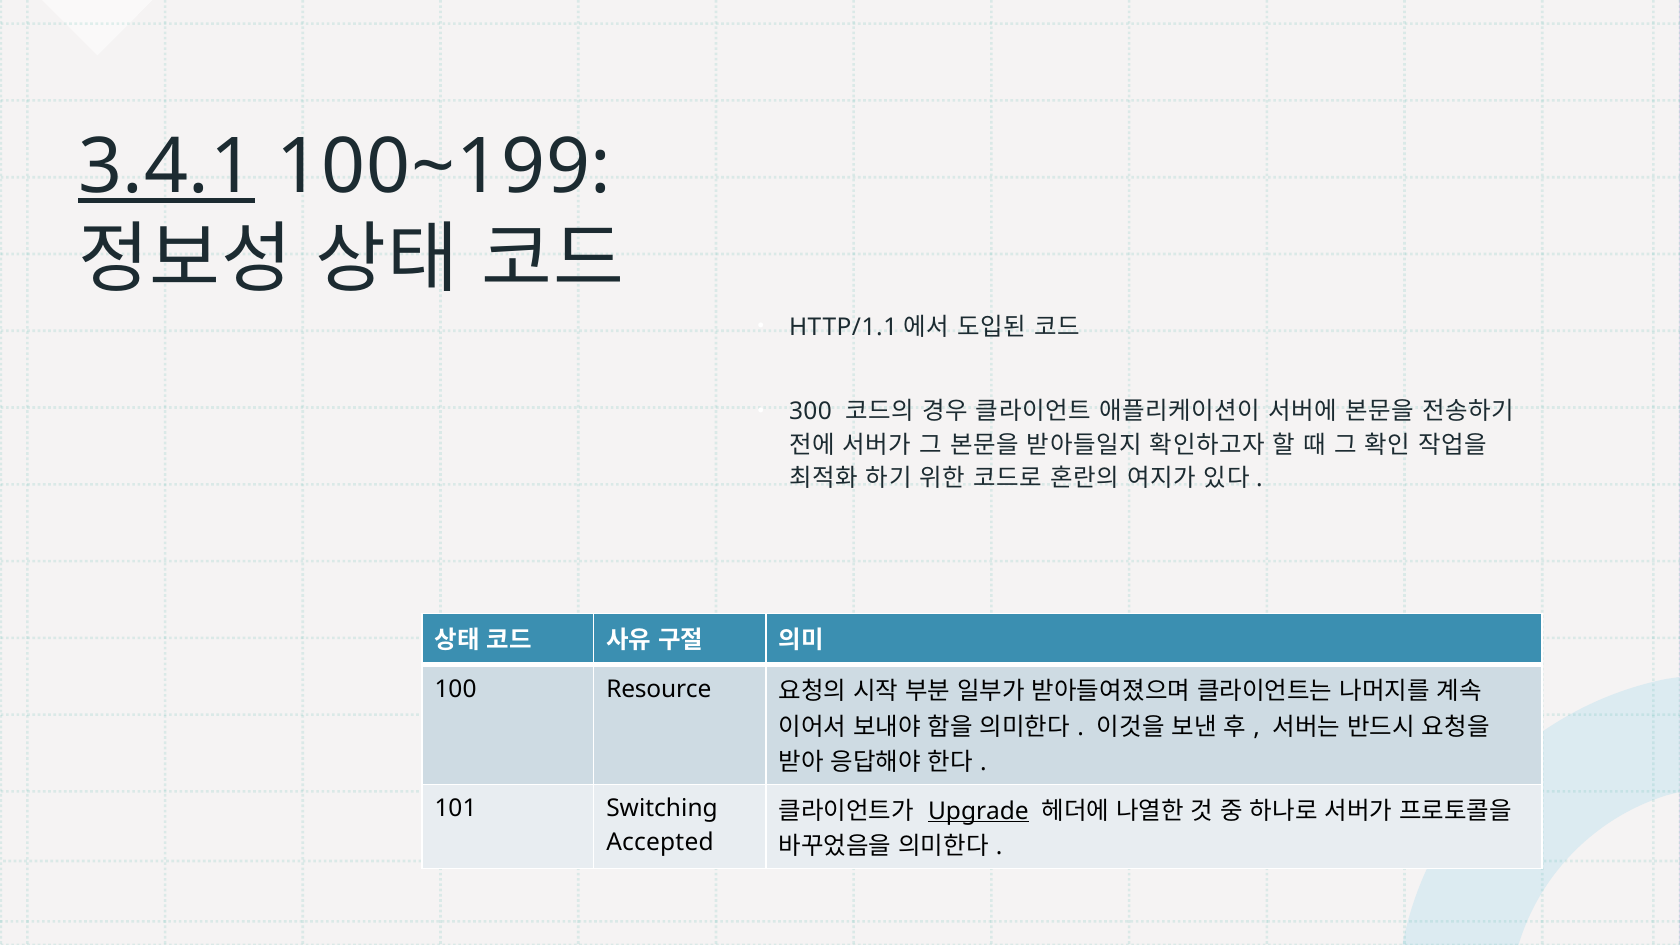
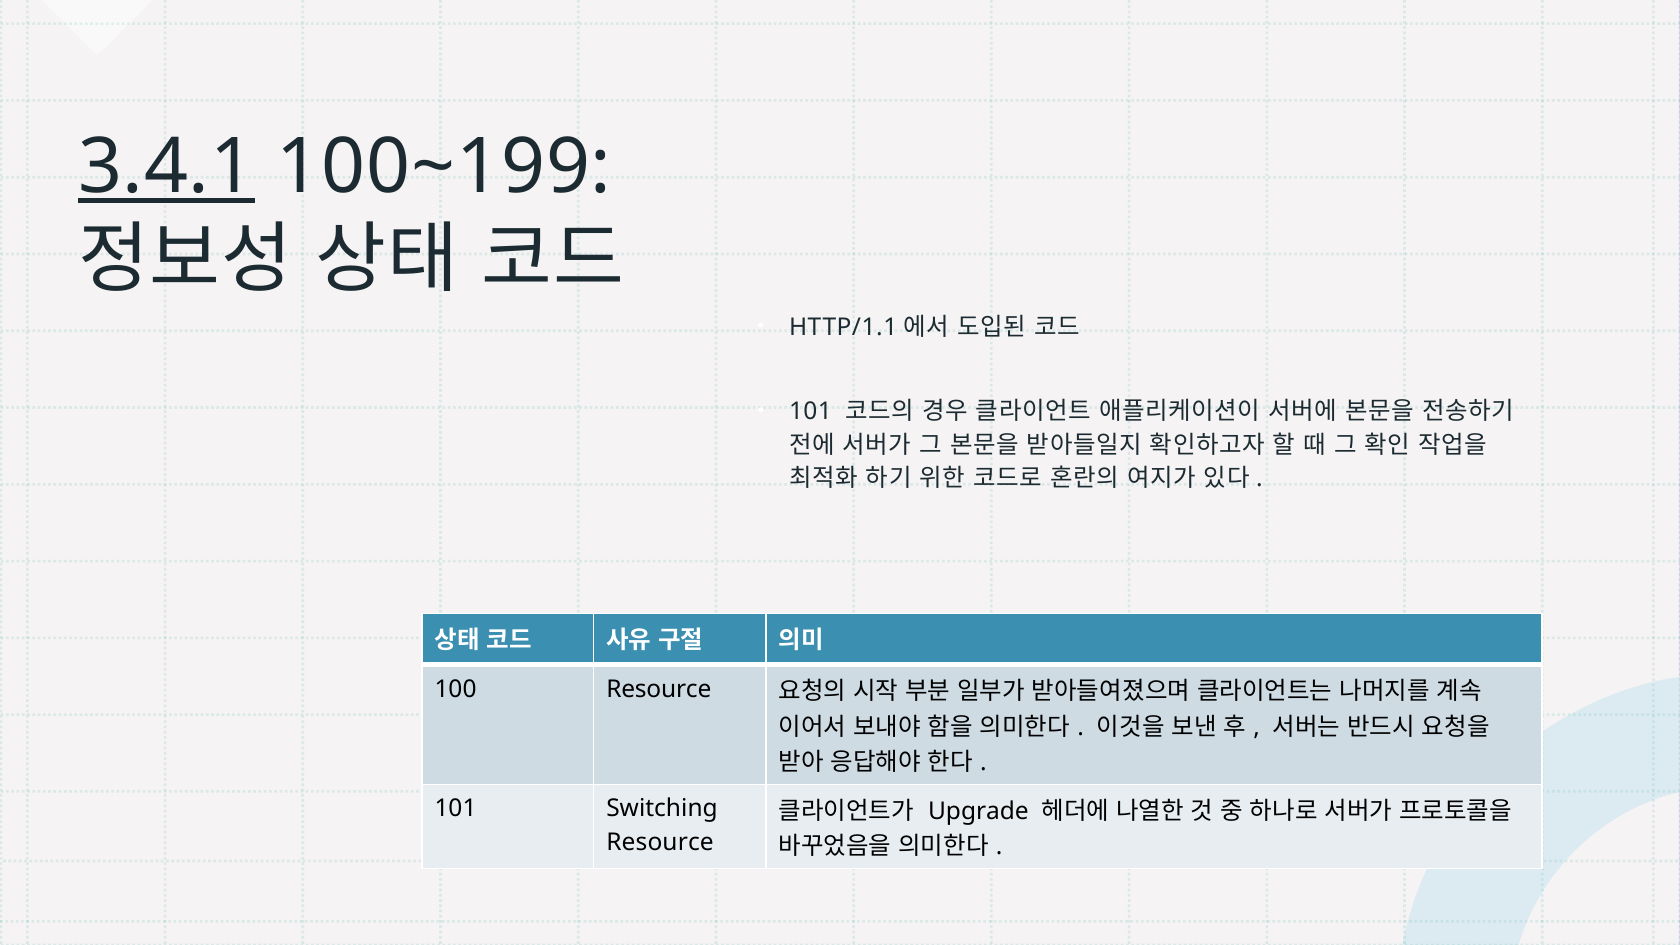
300: 300 -> 101 (810, 412)
Upgrade underline: present -> none (978, 811)
Accepted: Accepted -> Resource (660, 842)
